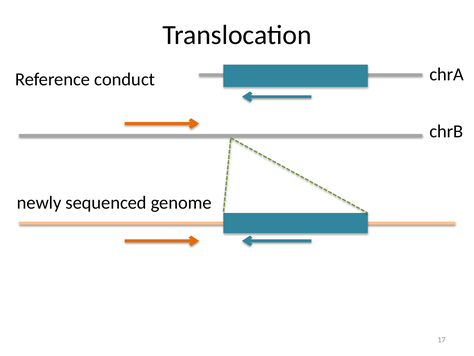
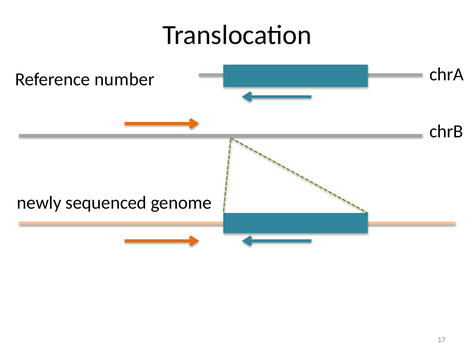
conduct: conduct -> number (125, 79)
